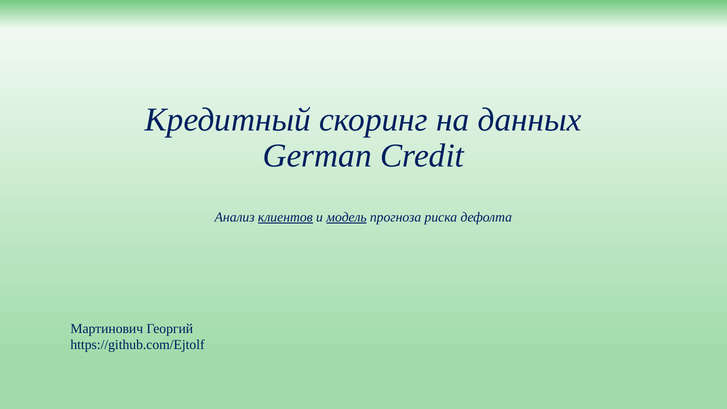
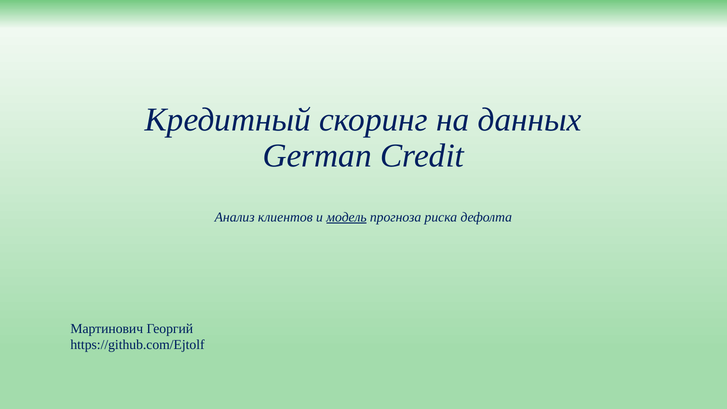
клиентов underline: present -> none (285, 217)
